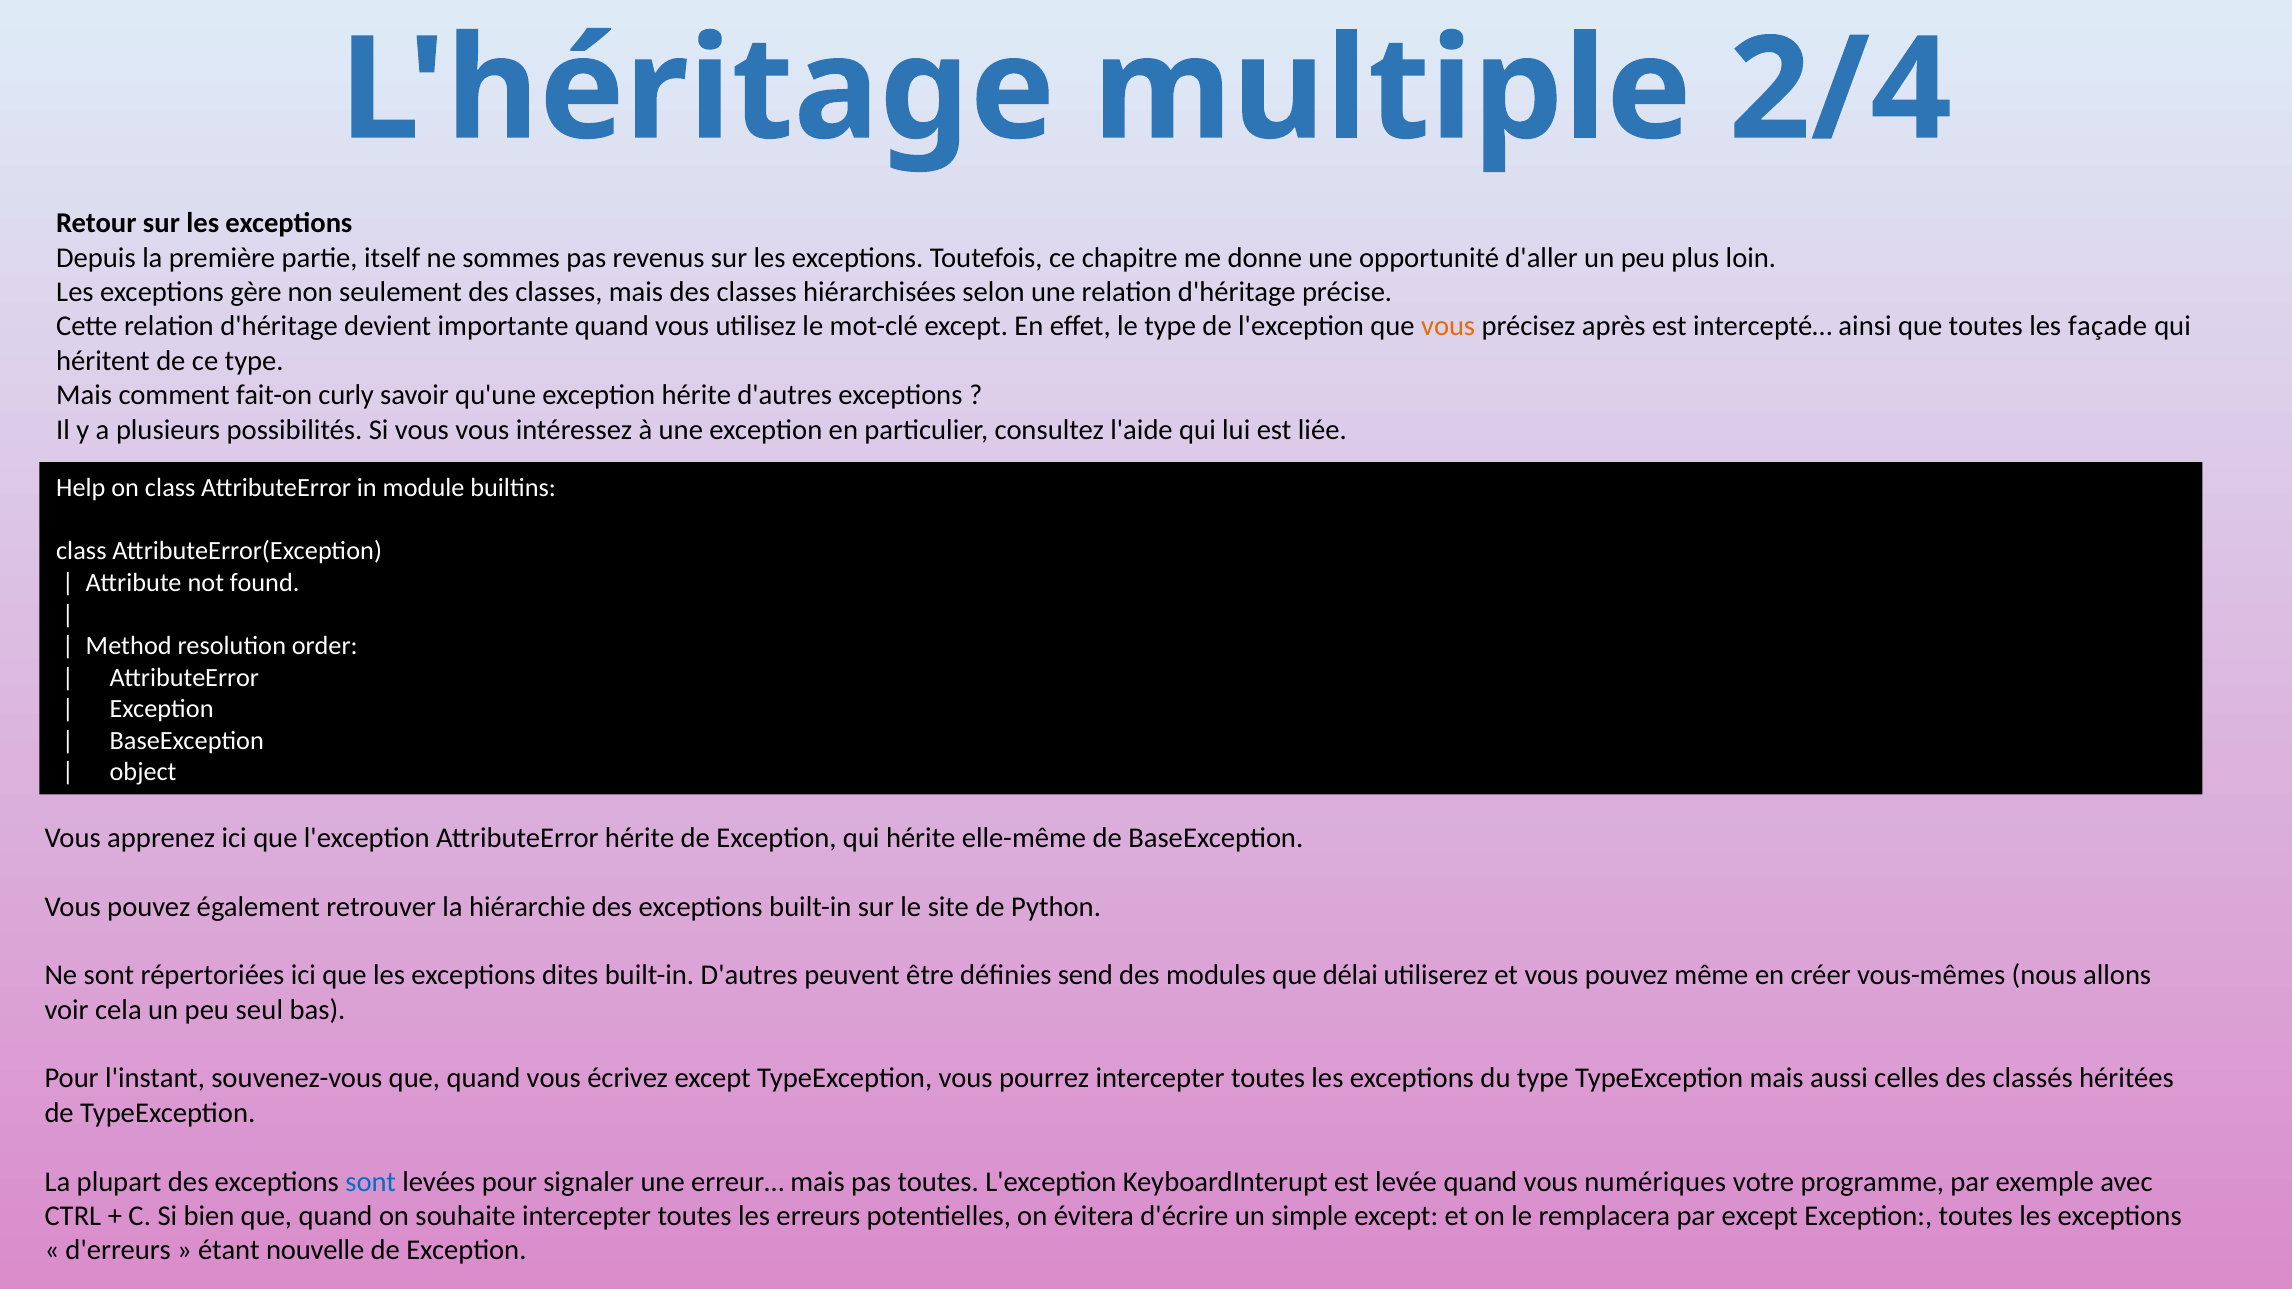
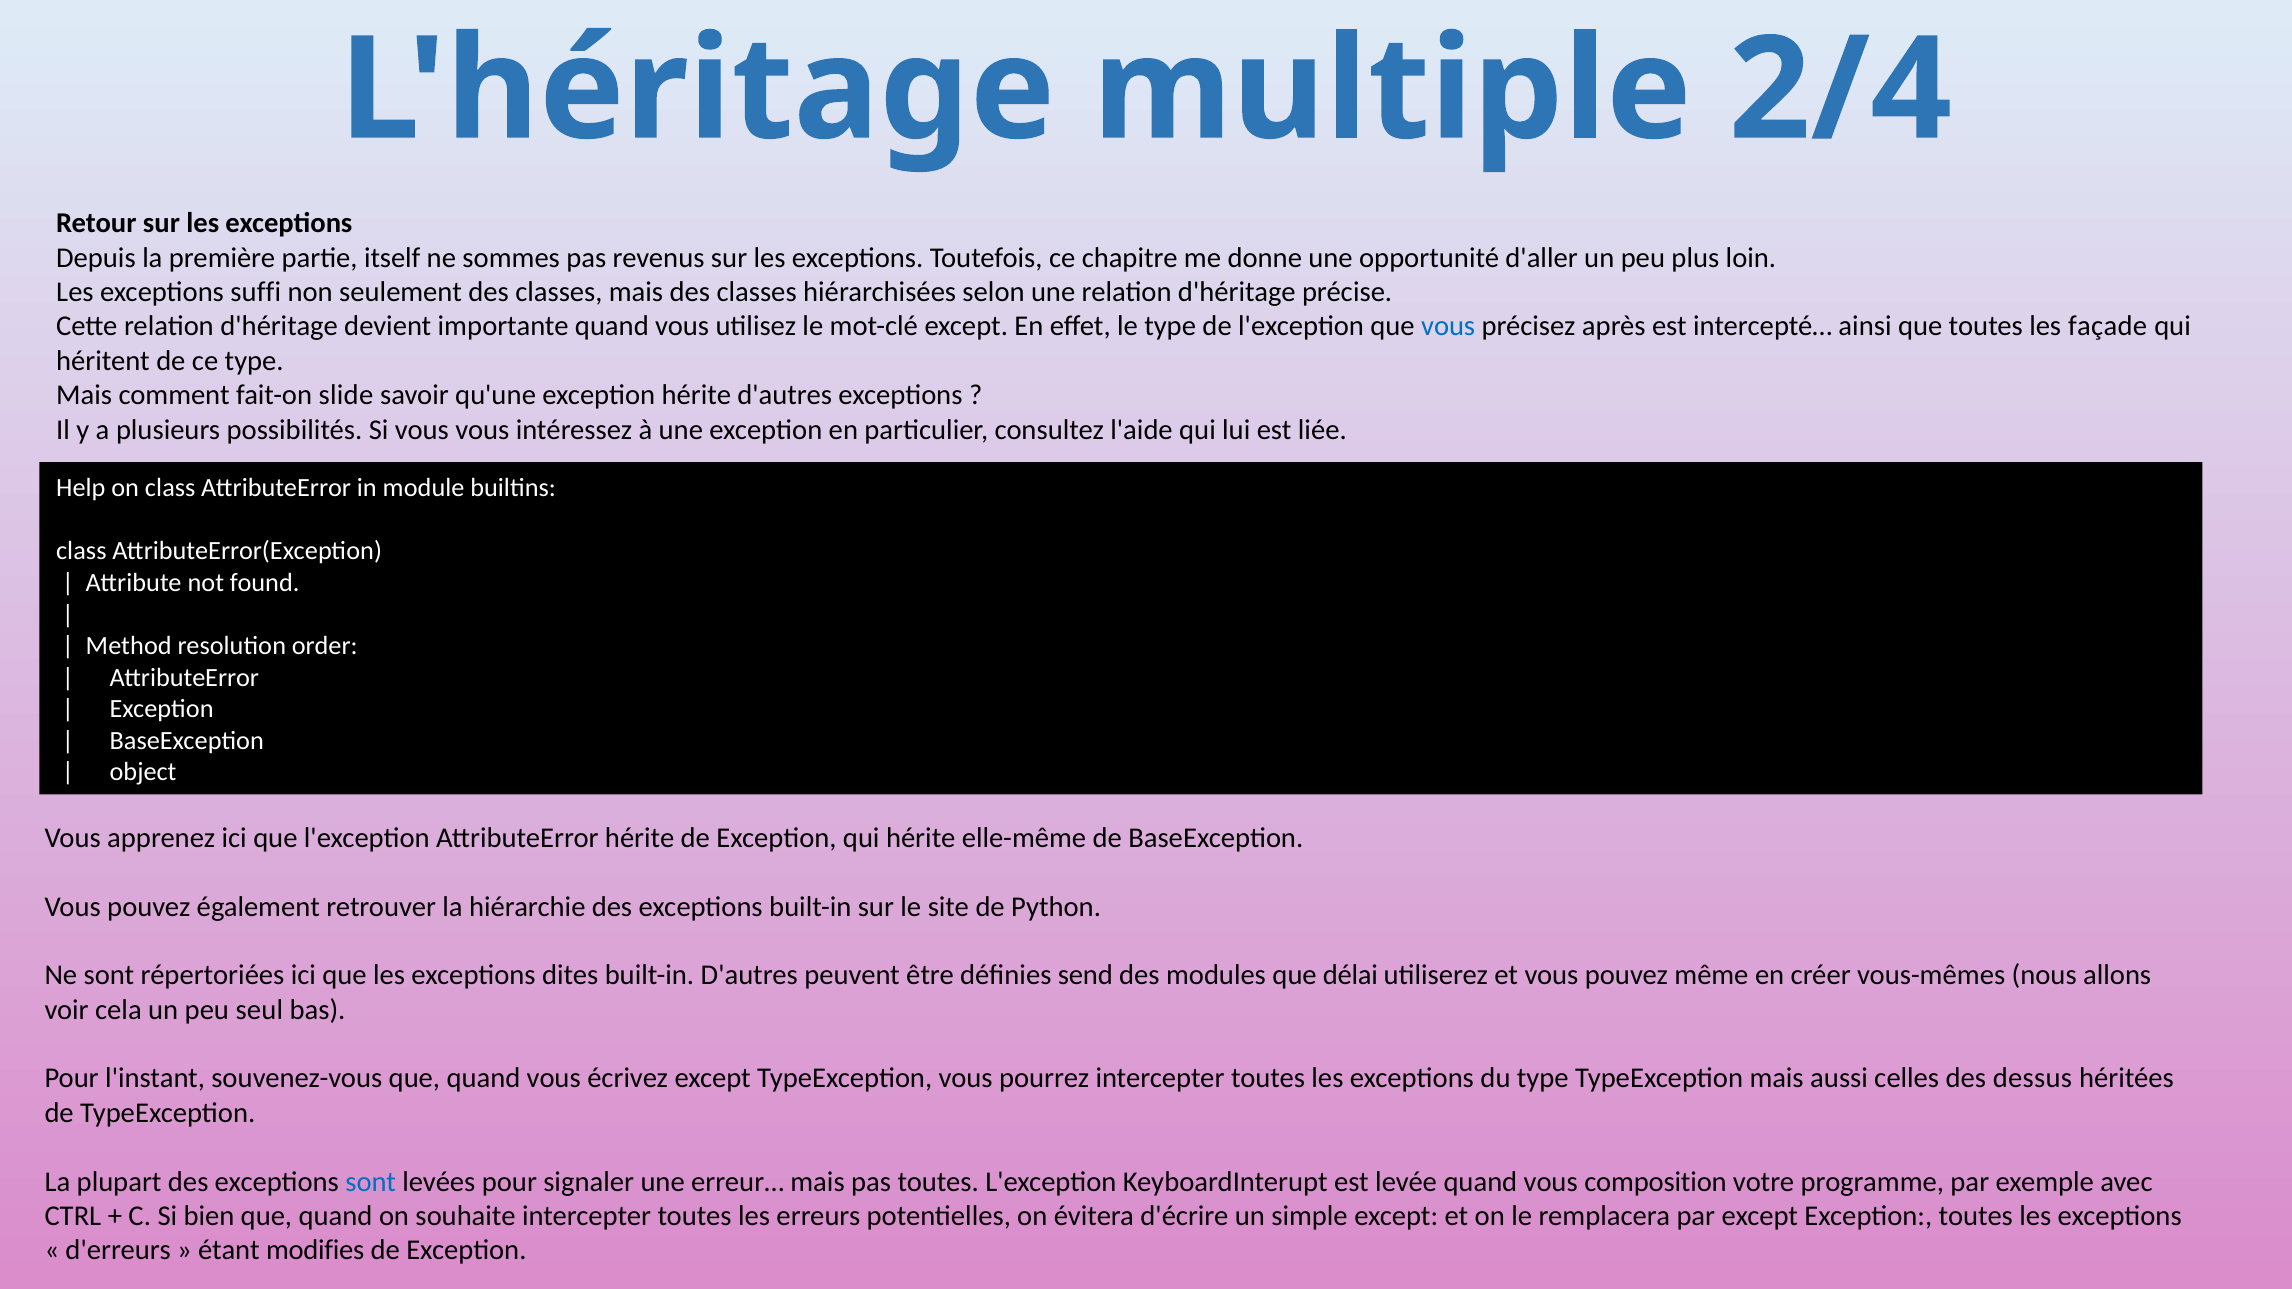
gère: gère -> suffi (256, 292)
vous colour: orange -> blue (1448, 326)
curly: curly -> slide (346, 395)
classés: classés -> dessus (2032, 1079)
numériques: numériques -> composition (1655, 1182)
nouvelle: nouvelle -> modifies (315, 1251)
